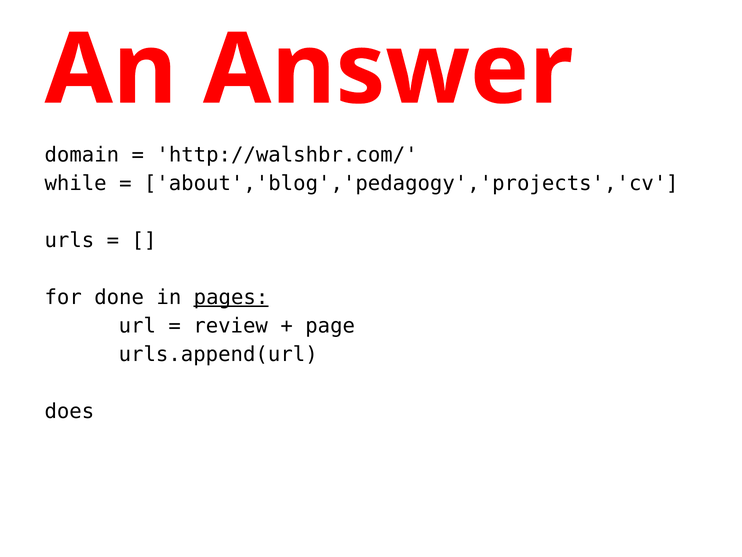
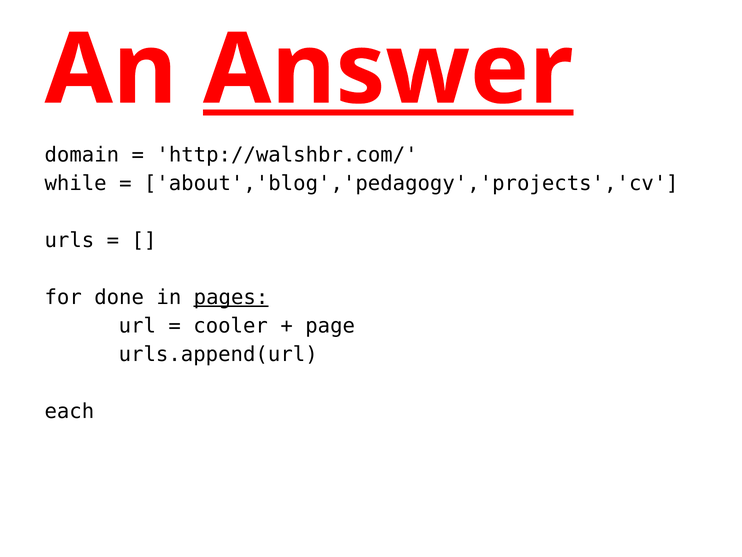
Answer underline: none -> present (388, 70)
review: review -> cooler (231, 326)
does: does -> each (69, 411)
